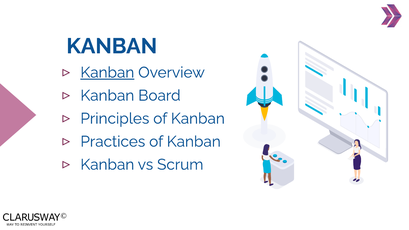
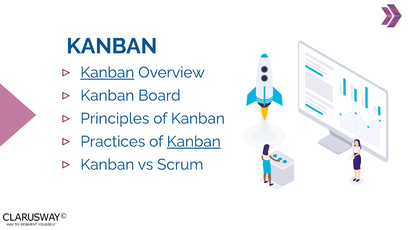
Kanban underline: none -> present (194, 142)
